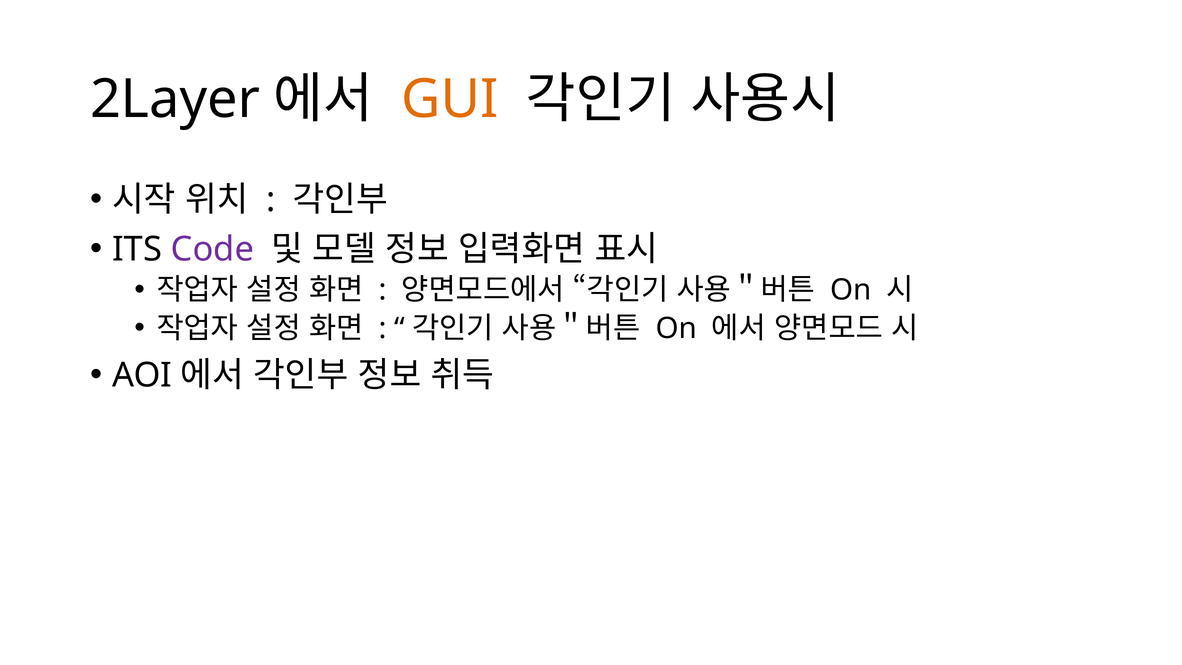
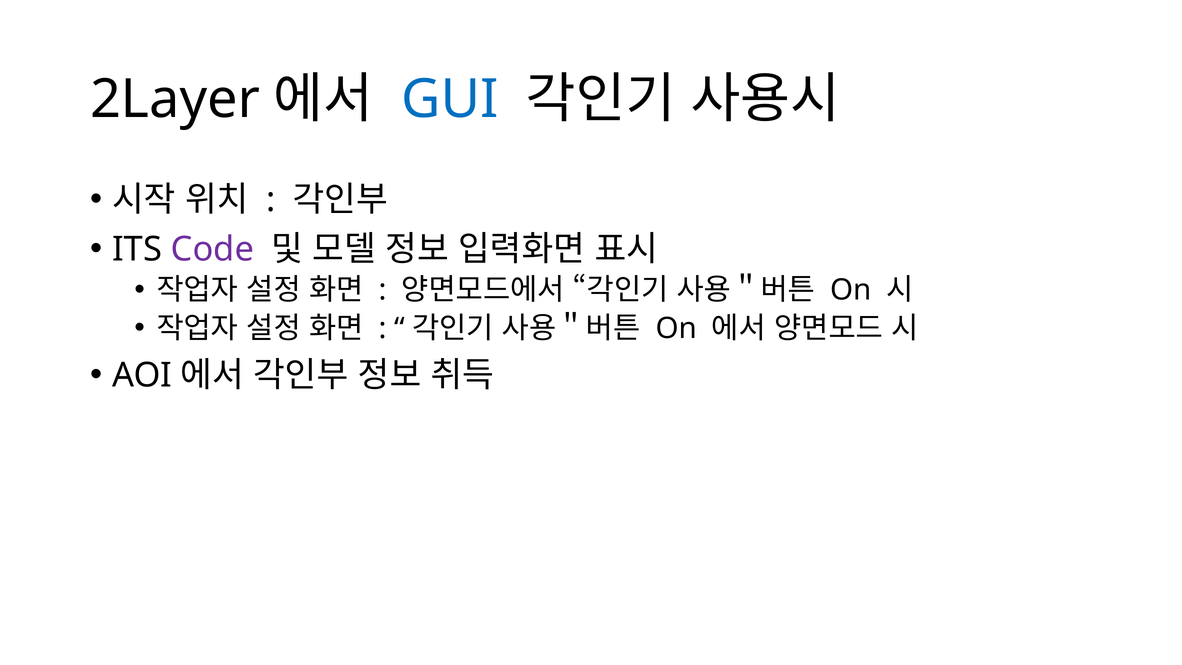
GUI colour: orange -> blue (450, 99)
